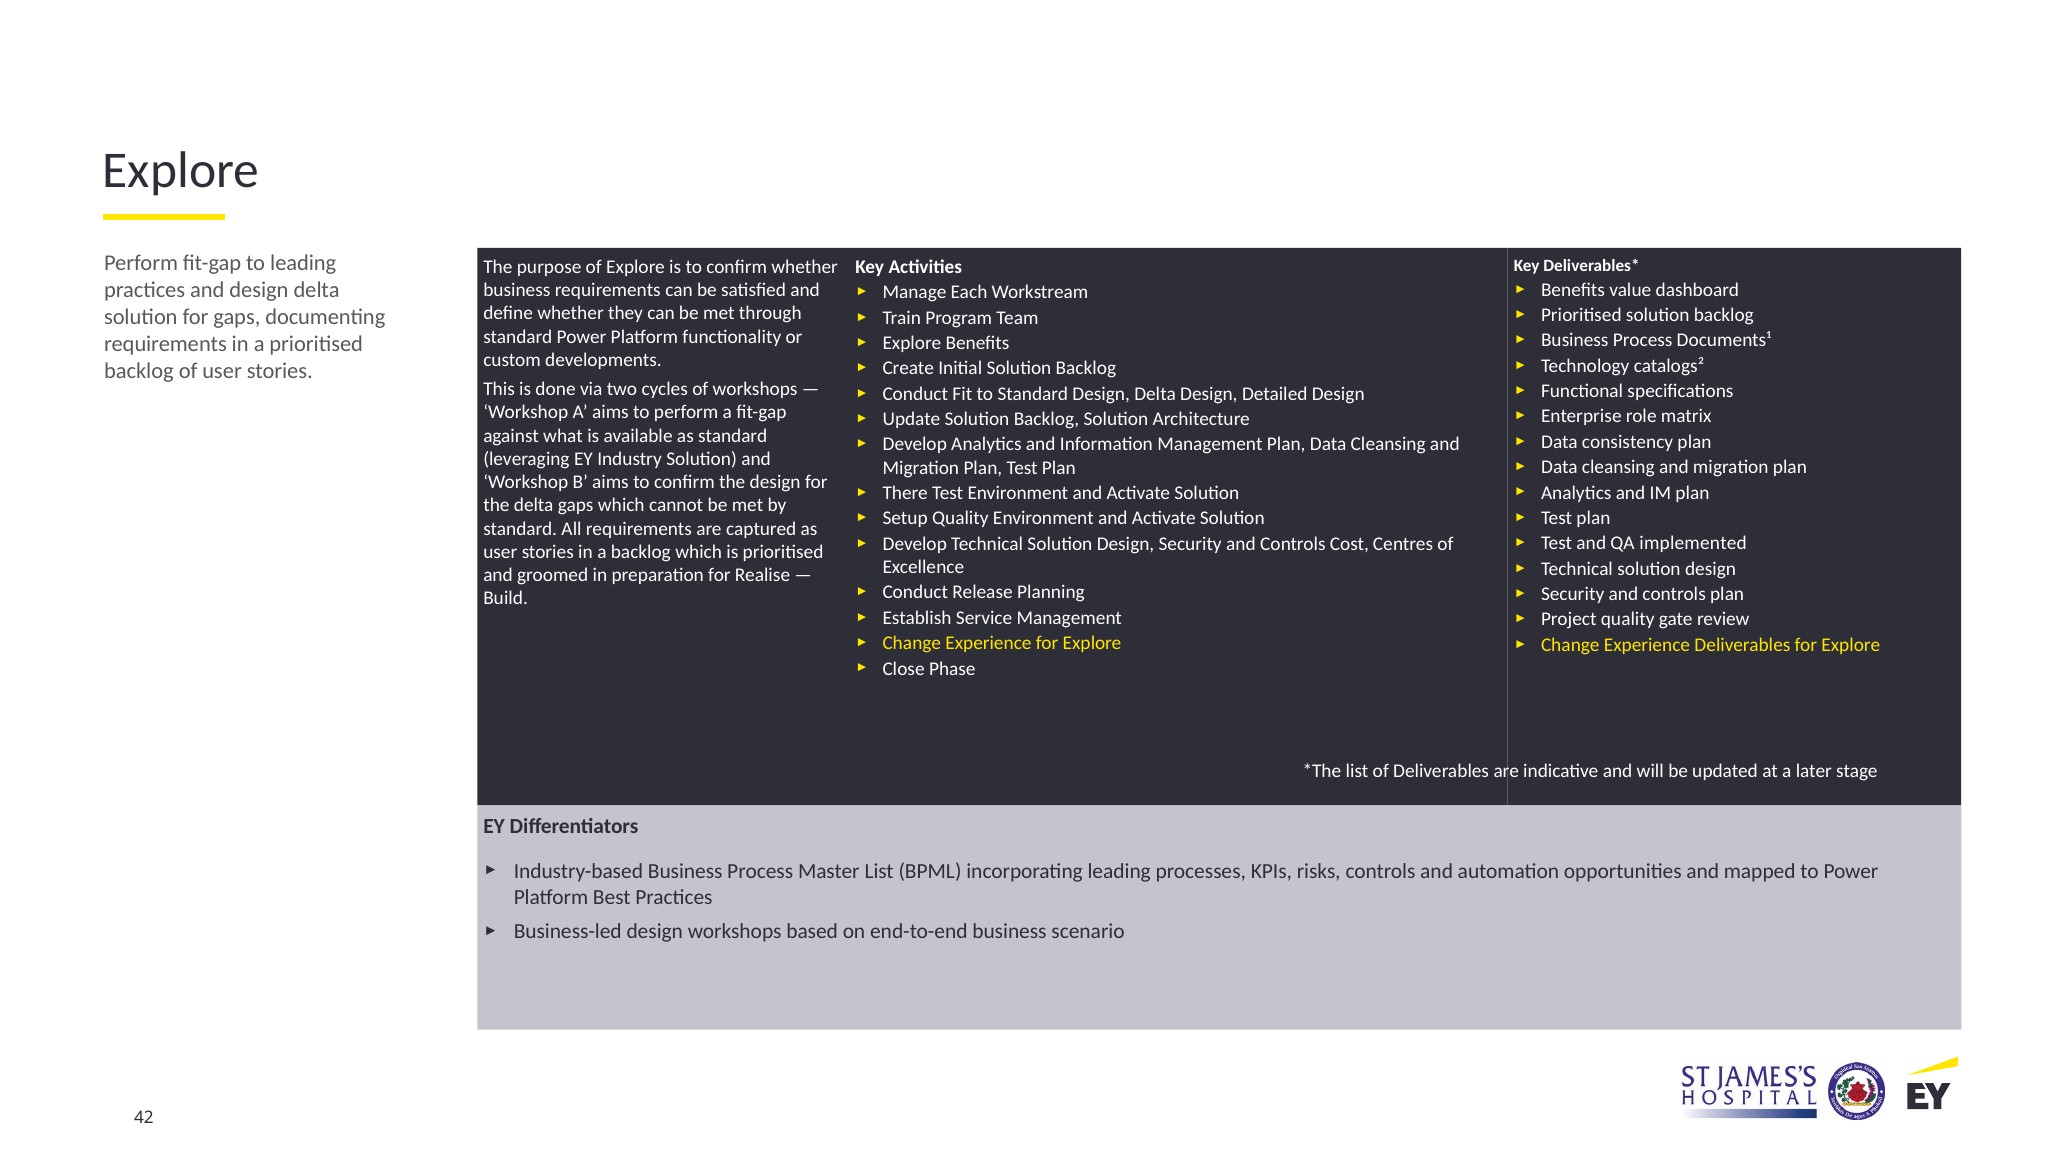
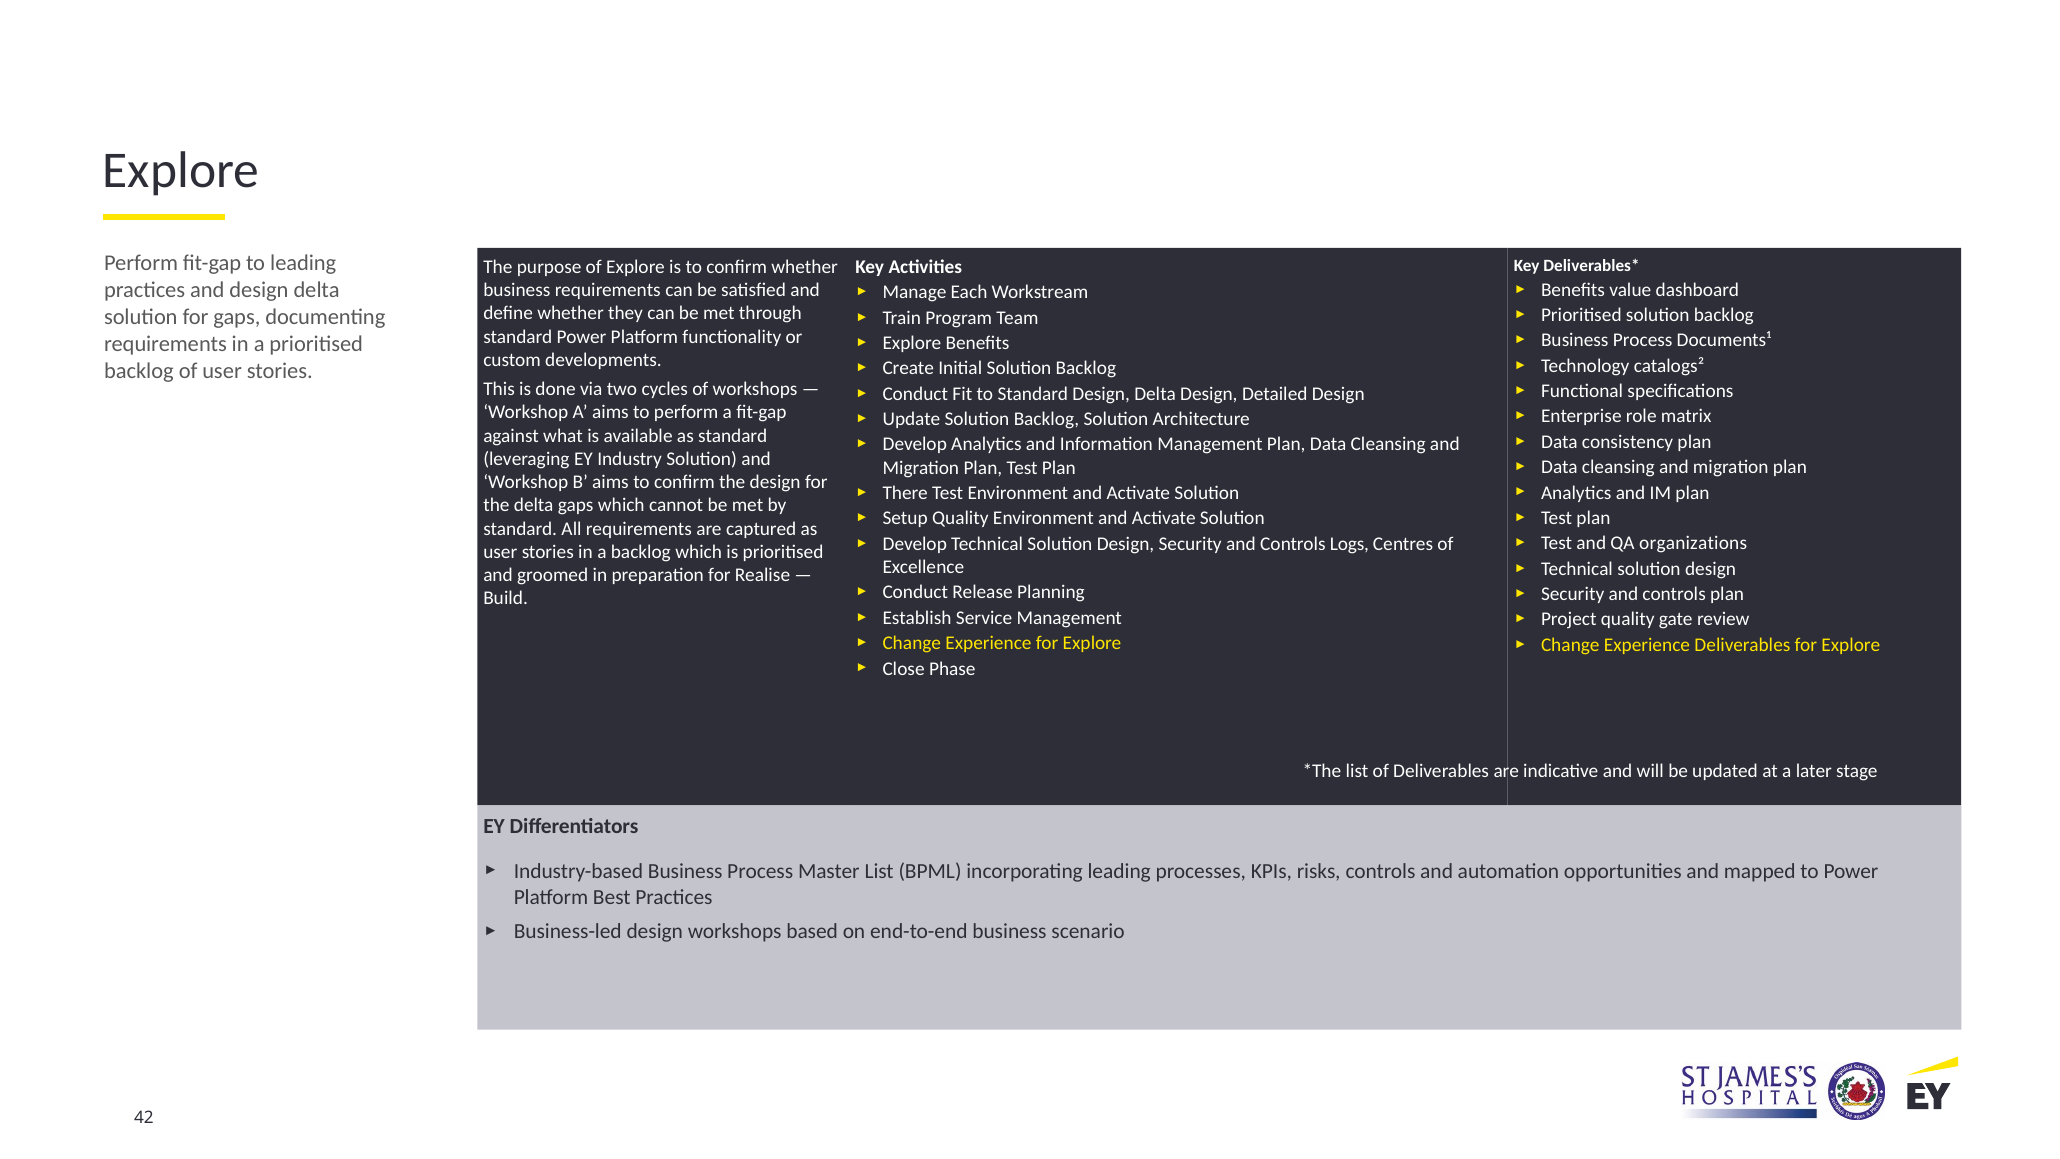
implemented: implemented -> organizations (1693, 543)
Cost: Cost -> Logs (1349, 544)
